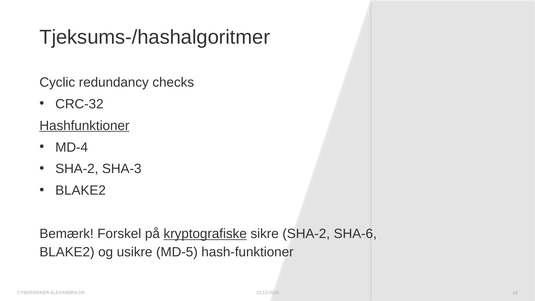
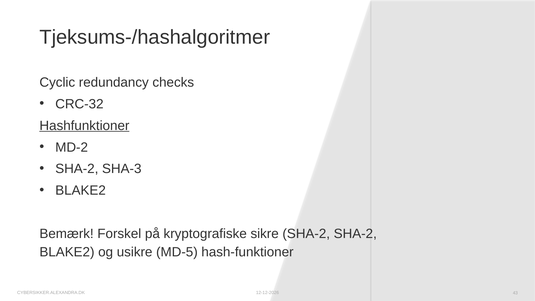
MD-4: MD-4 -> MD-2 (72, 147)
kryptografiske underline: present -> none (205, 234)
SHA-2 SHA-6: SHA-6 -> SHA-2 (355, 234)
